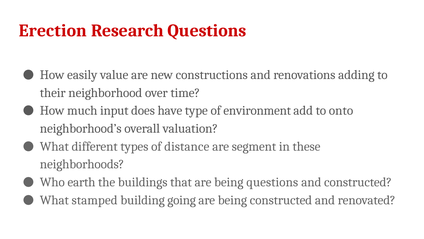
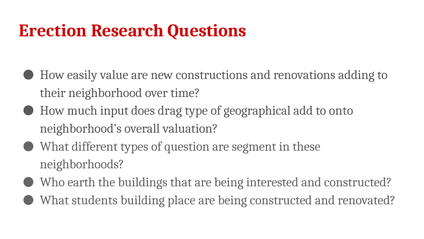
have: have -> drag (170, 110)
environment: environment -> geographical (257, 110)
distance: distance -> question (187, 146)
being questions: questions -> interested (272, 182)
stamped: stamped -> students (95, 200)
going: going -> place (182, 200)
